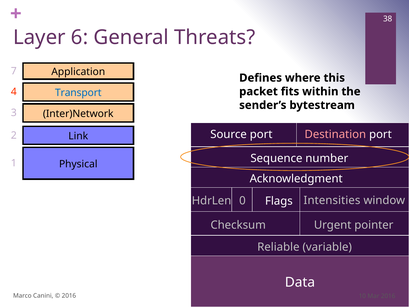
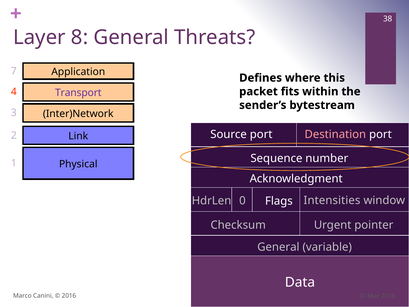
6: 6 -> 8 (80, 37)
Transport colour: blue -> purple (78, 93)
Reliable: Reliable -> General (278, 247)
